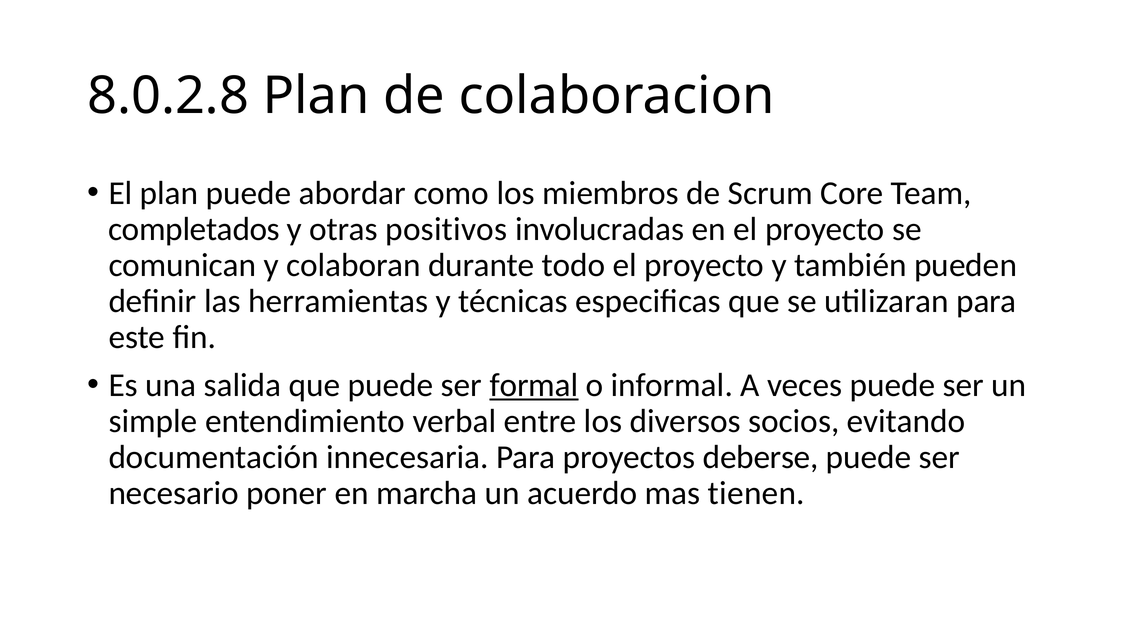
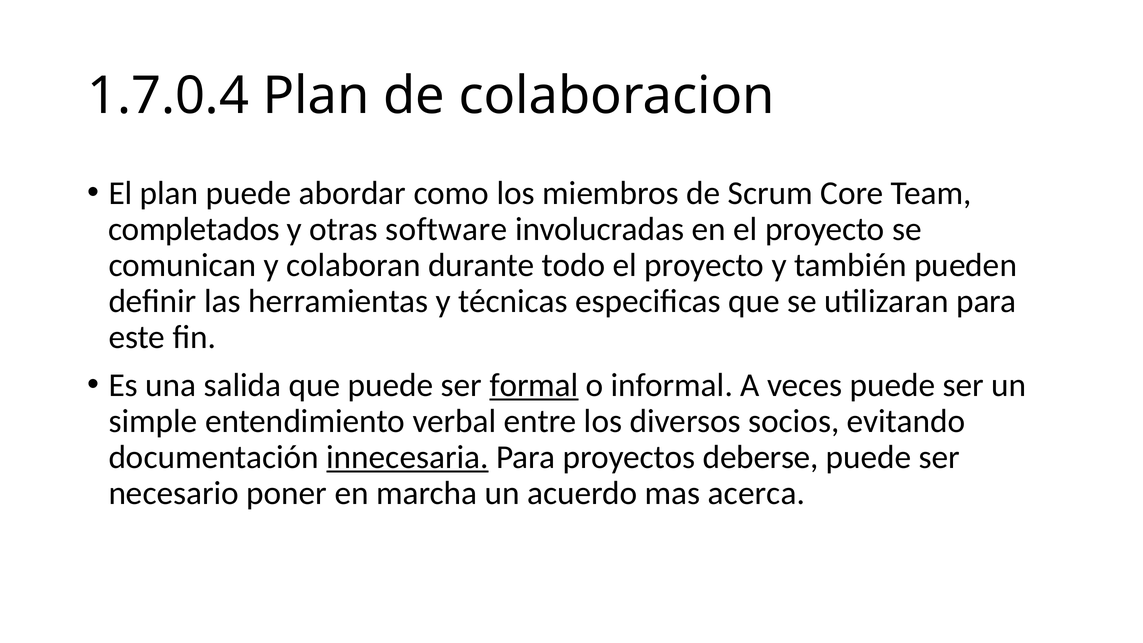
8.0.2.8: 8.0.2.8 -> 1.7.0.4 (168, 96)
positivos: positivos -> software (446, 229)
innecesaria underline: none -> present (407, 457)
tienen: tienen -> acerca (756, 493)
